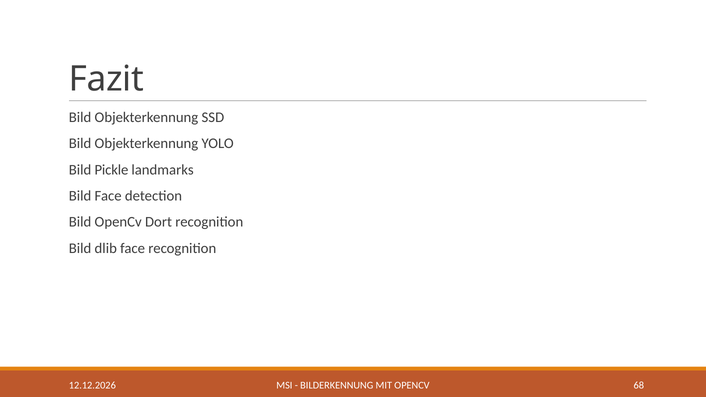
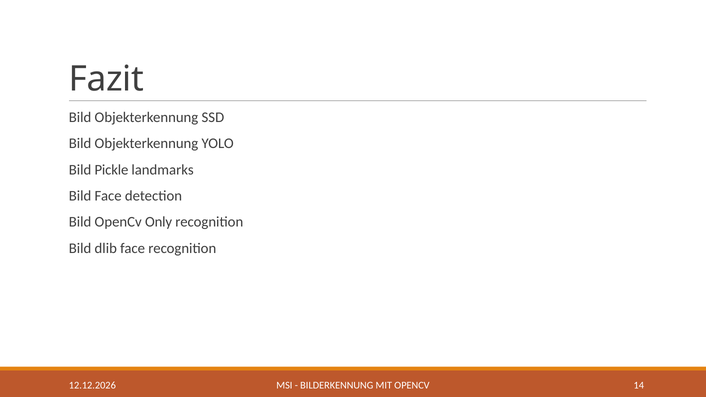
Dort: Dort -> Only (159, 222)
68: 68 -> 14 (639, 385)
